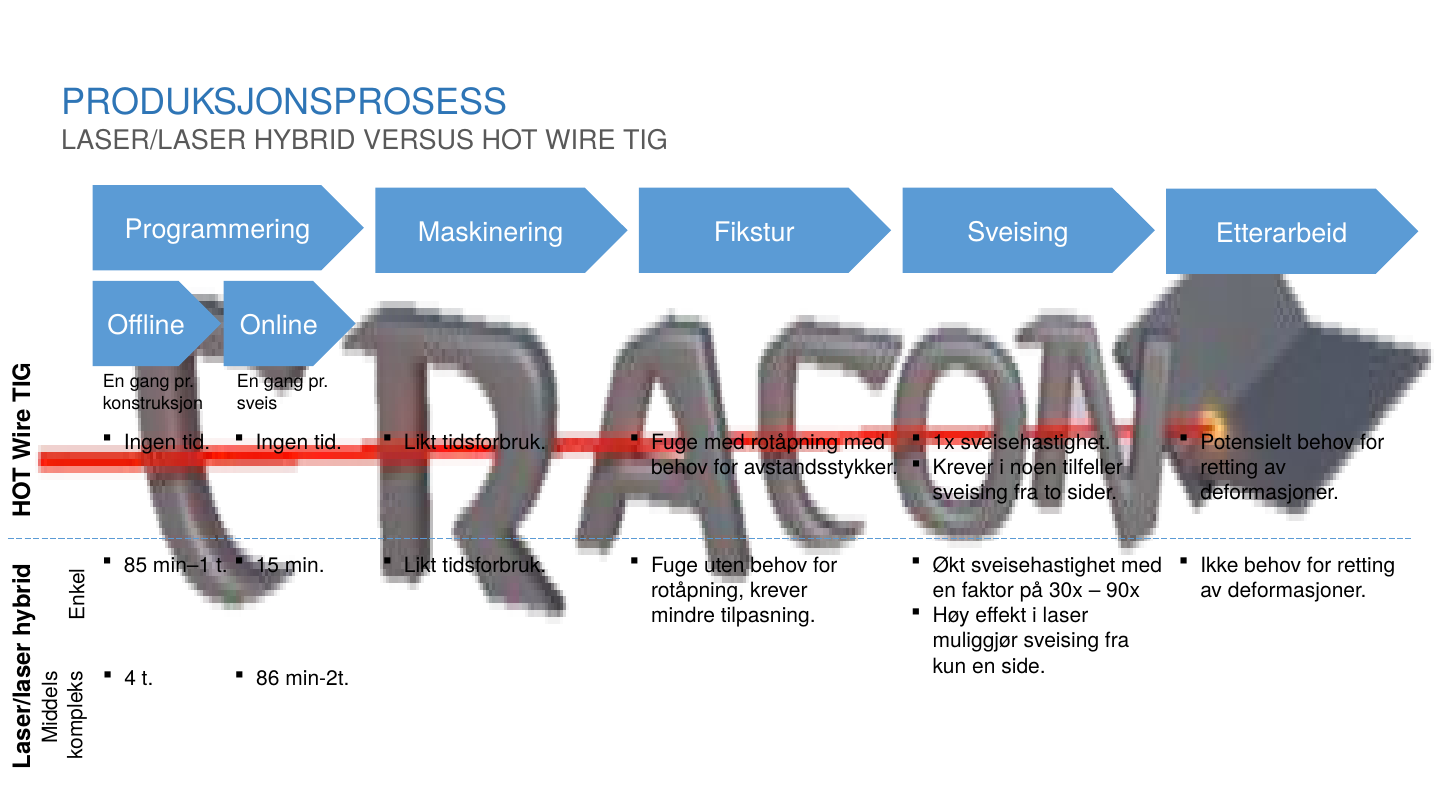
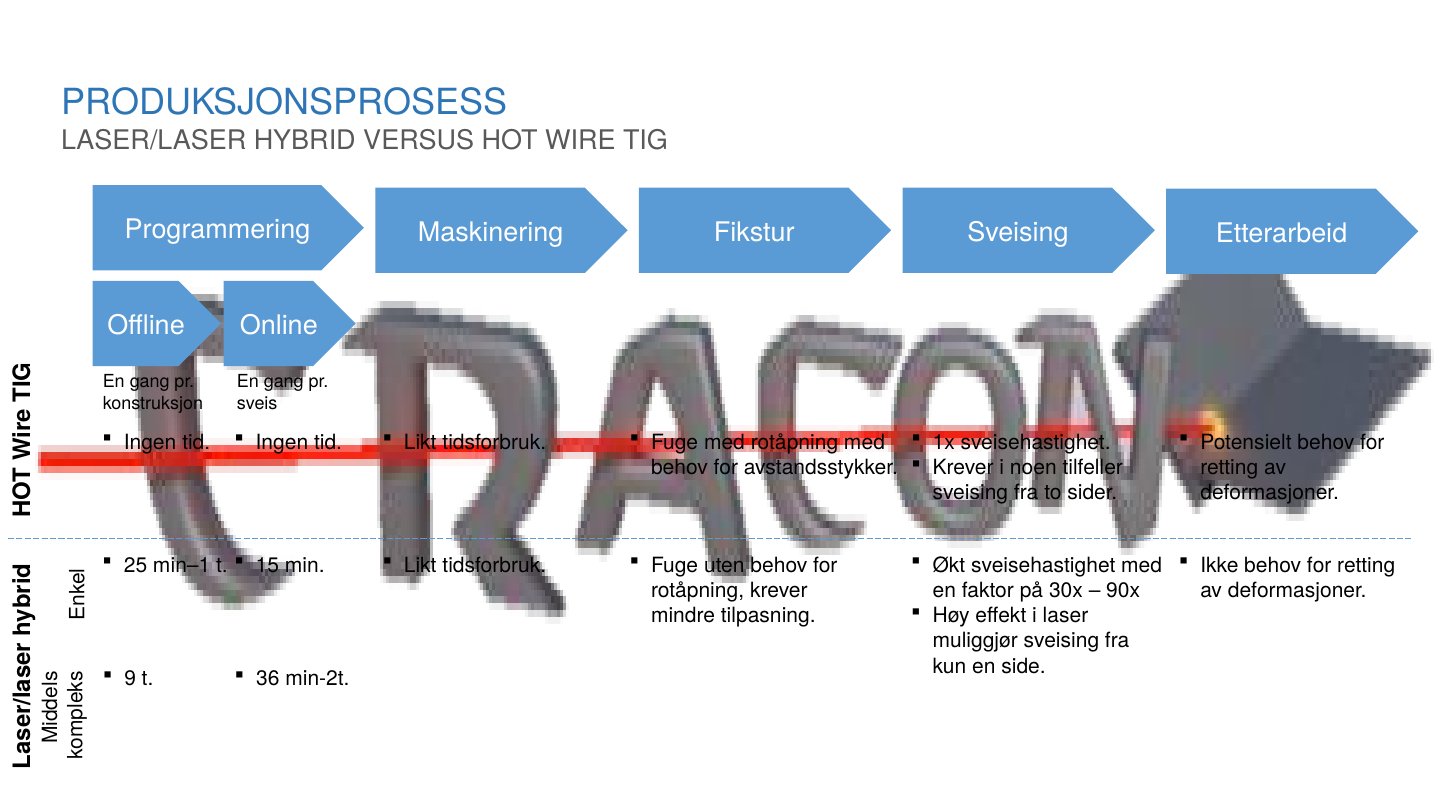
85: 85 -> 25 (136, 565)
4: 4 -> 9 (130, 679)
86: 86 -> 36 (268, 679)
